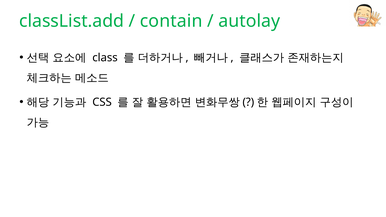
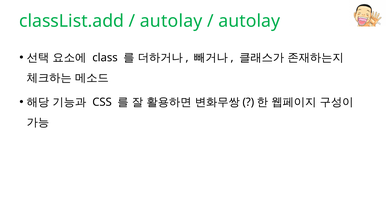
contain: contain -> autolay (171, 21)
